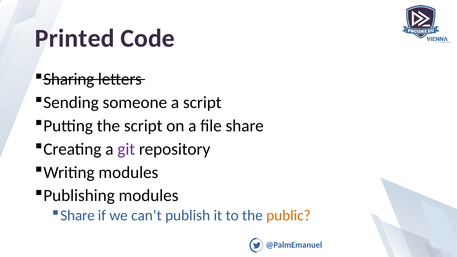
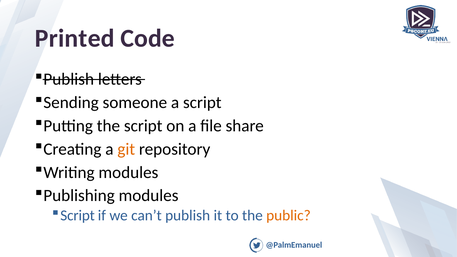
Sharing: Sharing -> Publish (69, 79)
git colour: purple -> orange (126, 149)
Share: Share -> Script (78, 216)
